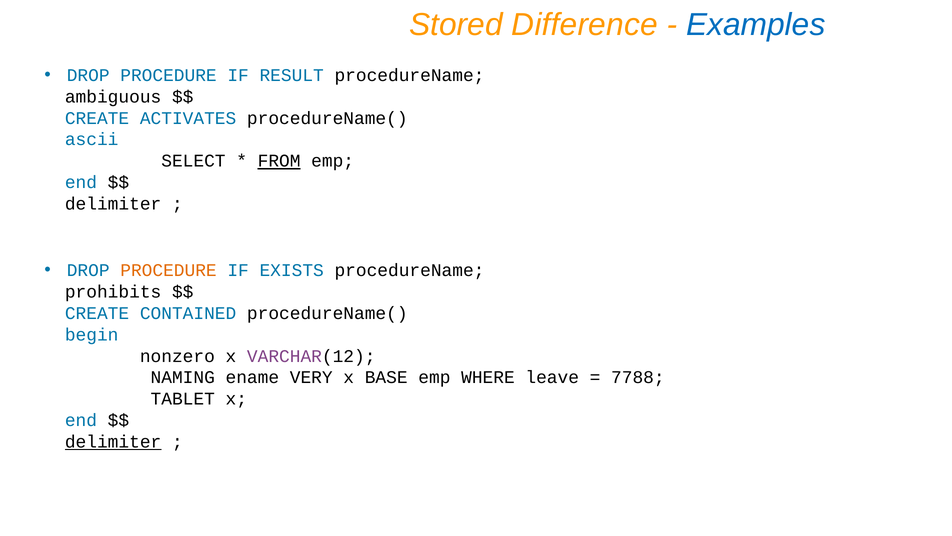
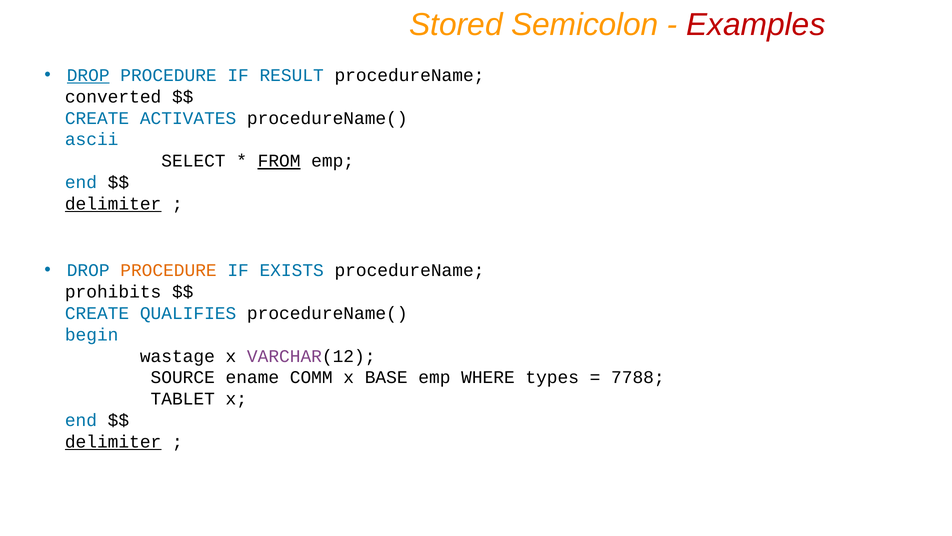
Difference: Difference -> Semicolon (585, 25)
Examples colour: blue -> red (756, 25)
DROP underline: none -> present (88, 75)
ambiguous: ambiguous -> converted (113, 97)
delimiter underline: none -> present (113, 204)
CONTAINED: CONTAINED -> QUALIFIES (188, 313)
nonzero: nonzero -> wastage (177, 356)
NAMING: NAMING -> SOURCE (183, 377)
VERY: VERY -> COMM (311, 377)
leave: leave -> types (552, 377)
